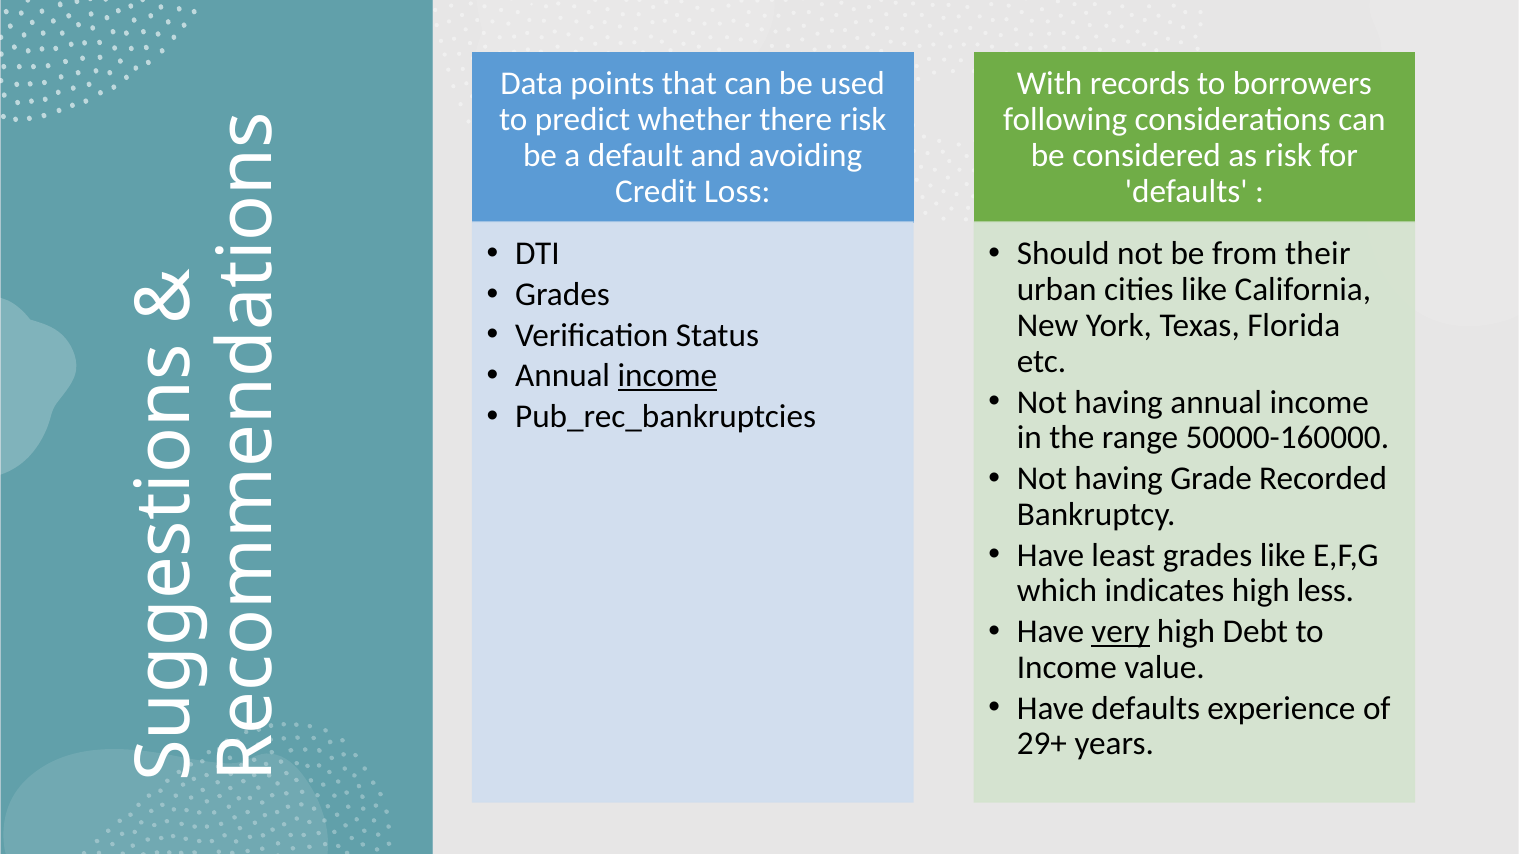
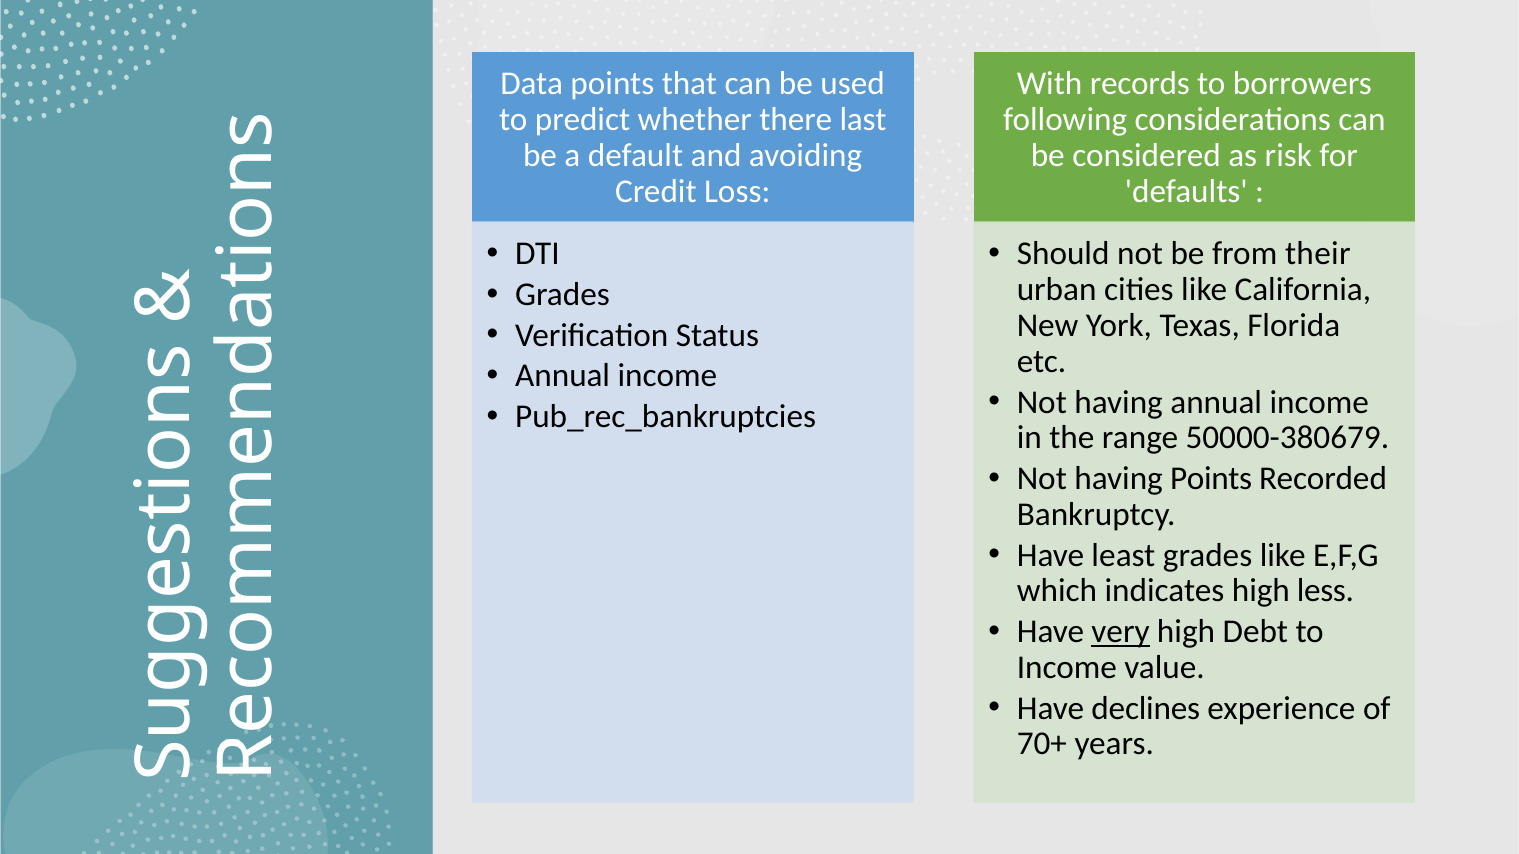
there risk: risk -> last (863, 119)
income underline: present -> none (667, 376)
50000-160000: 50000-160000 -> 50000-380679 (1287, 438)
having Grade: Grade -> Points (1211, 479)
Have defaults: defaults -> declines (1146, 708)
29+: 29+ -> 70+ (1042, 744)
